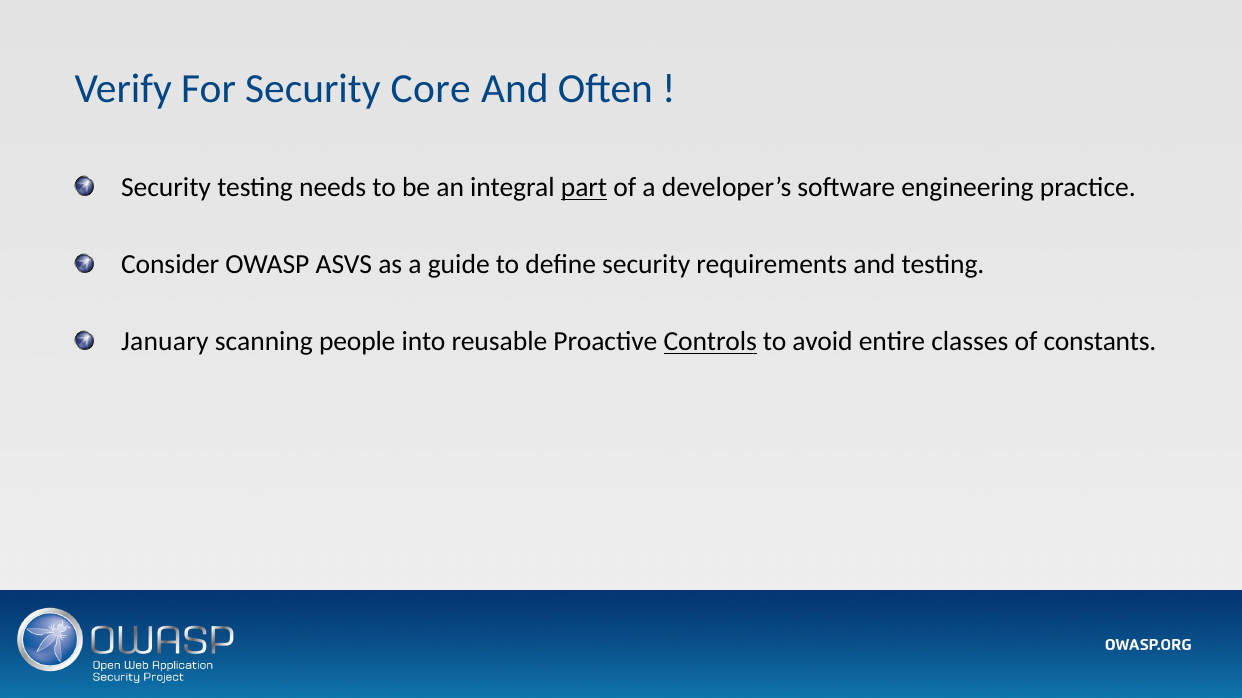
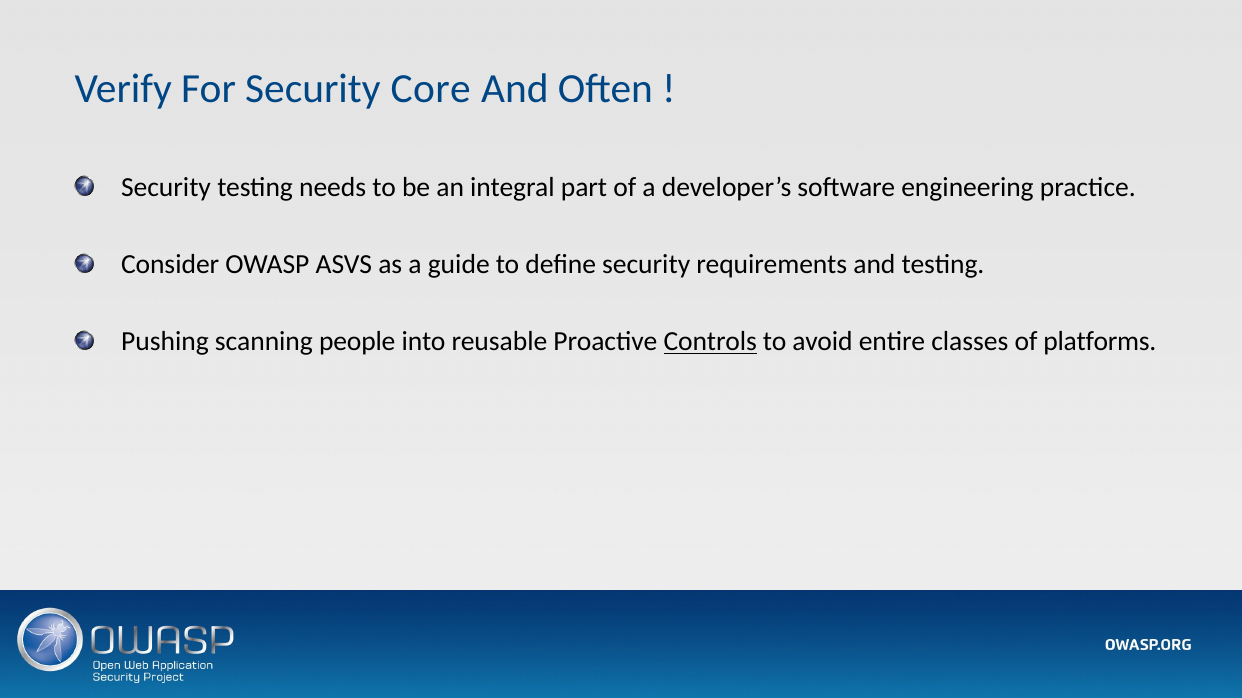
part underline: present -> none (584, 188)
January: January -> Pushing (165, 342)
constants: constants -> platforms (1100, 342)
